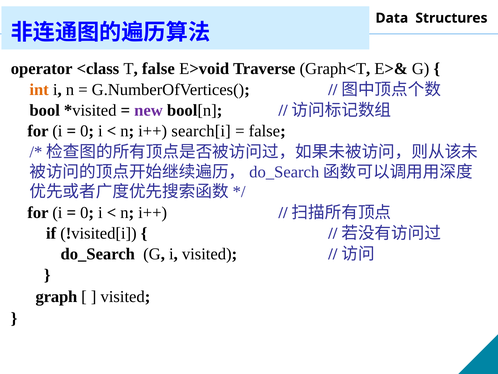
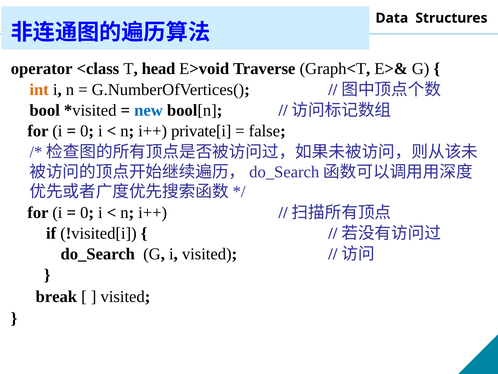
T false: false -> head (159, 69)
new colour: purple -> blue (148, 110)
search[i: search[i -> private[i (201, 131)
graph: graph -> break (56, 296)
